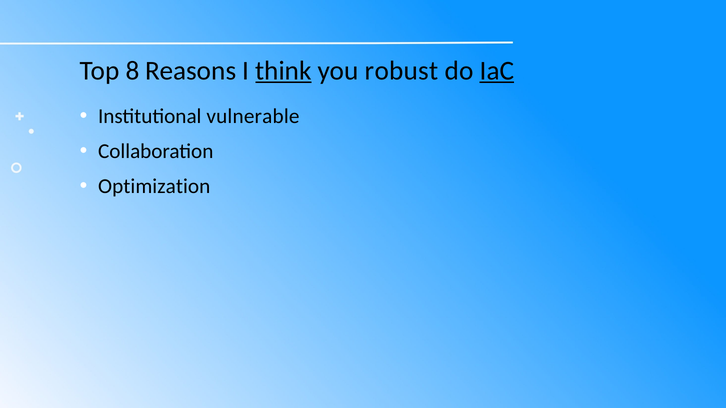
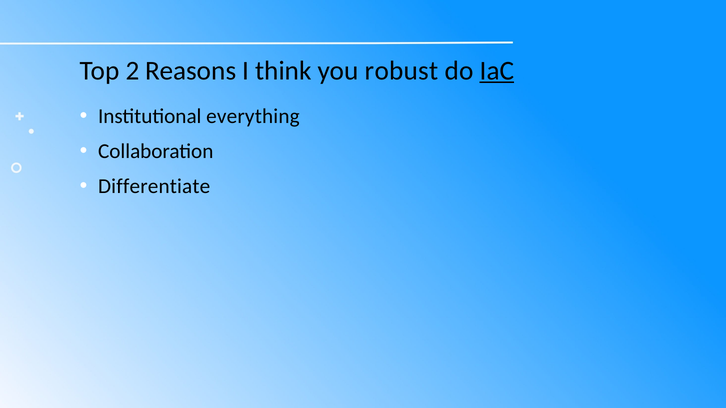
8: 8 -> 2 (132, 71)
think underline: present -> none (284, 71)
vulnerable: vulnerable -> everything (253, 116)
Optimization: Optimization -> Differentiate (154, 186)
